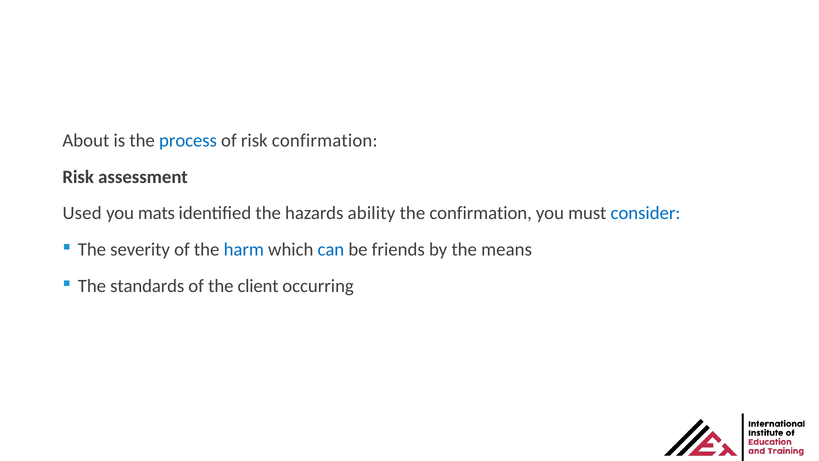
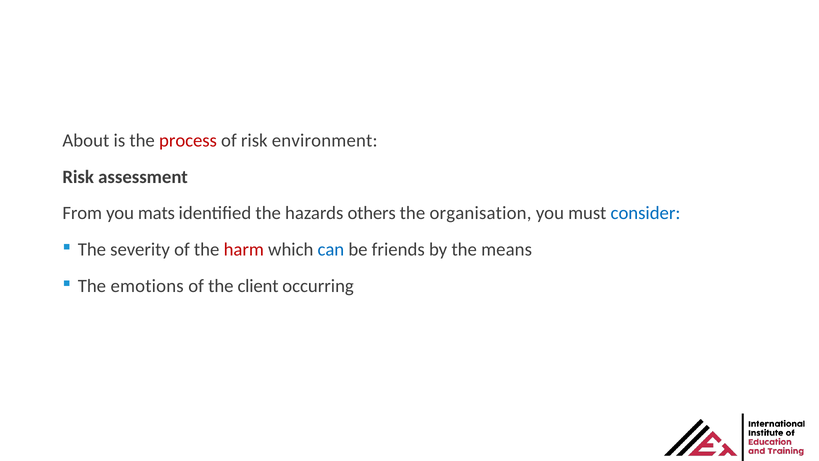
process colour: blue -> red (188, 141)
risk confirmation: confirmation -> environment (325, 141)
Used: Used -> From (82, 213)
ability: ability -> others (372, 213)
the confirmation: confirmation -> organisation (480, 213)
harm colour: blue -> red (244, 249)
standards: standards -> emotions (147, 286)
